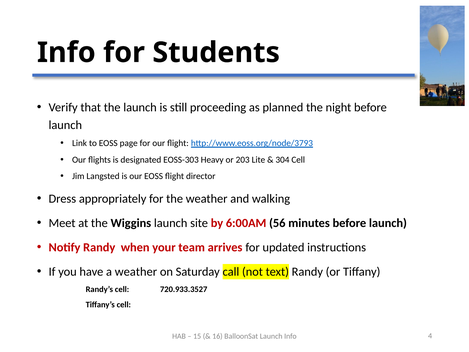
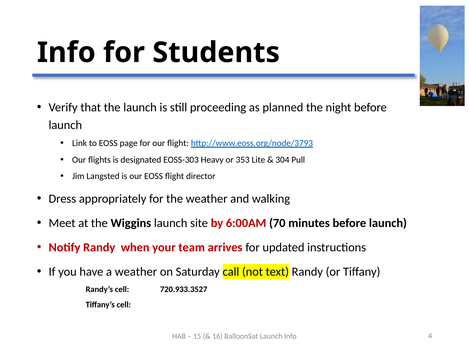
203: 203 -> 353 (243, 160)
304 Cell: Cell -> Pull (298, 160)
56: 56 -> 70 (277, 223)
